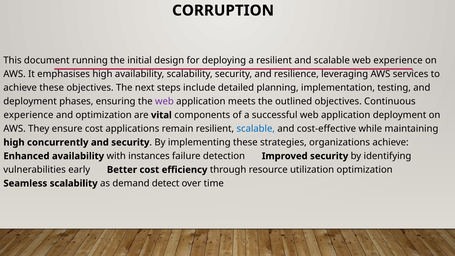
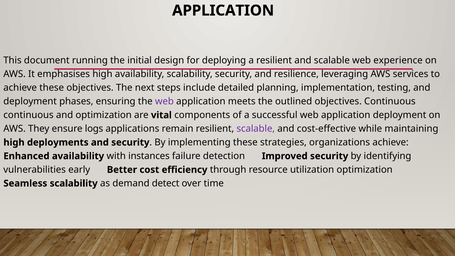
CORRUPTION: CORRUPTION -> APPLICATION (223, 10)
experience: experience -> continuous (28, 115)
ensure cost: cost -> logs (94, 129)
scalable colour: blue -> purple (256, 129)
concurrently: concurrently -> deployments (58, 142)
